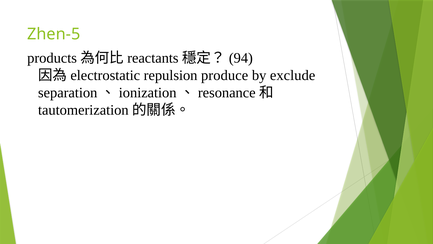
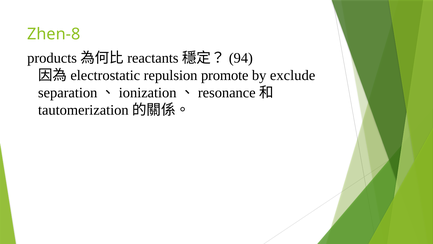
Zhen-5: Zhen-5 -> Zhen-8 (54, 34)
produce: produce -> promote (225, 75)
